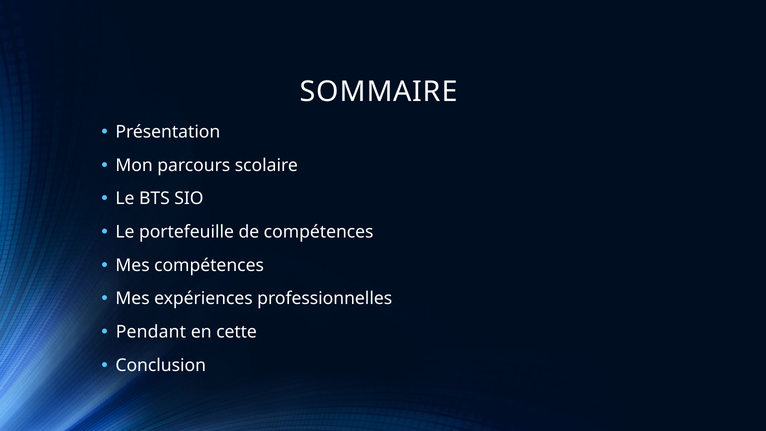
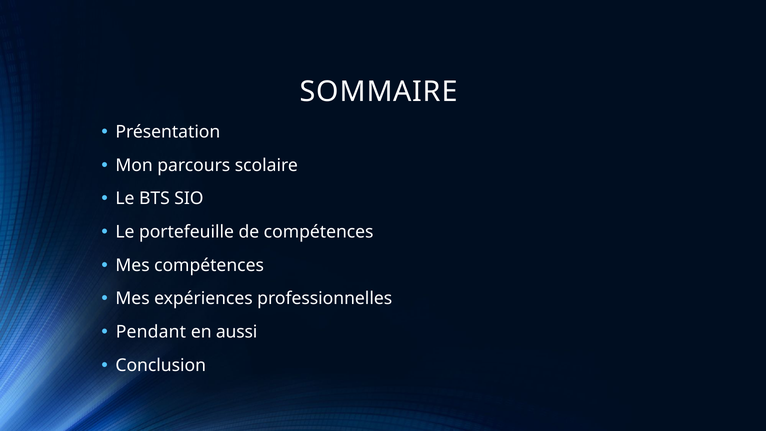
cette: cette -> aussi (237, 332)
